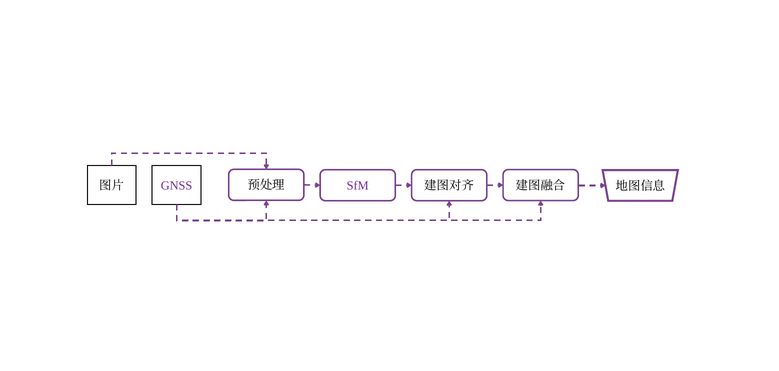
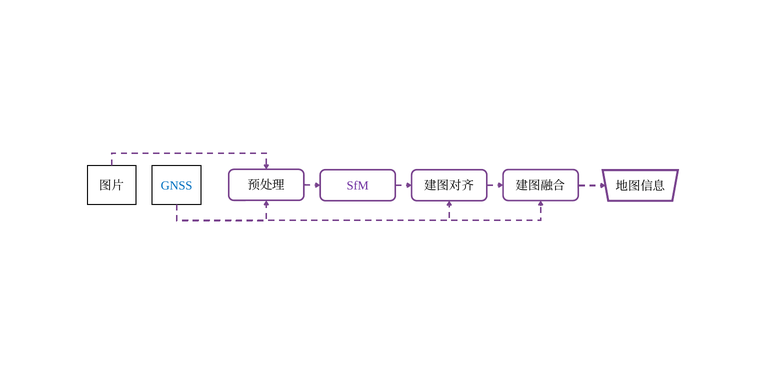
GNSS colour: purple -> blue (177, 186)
